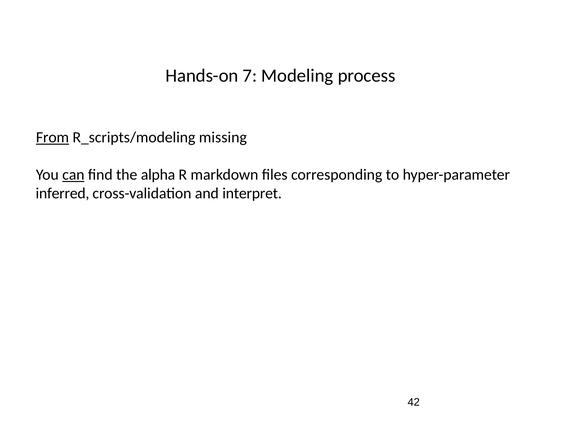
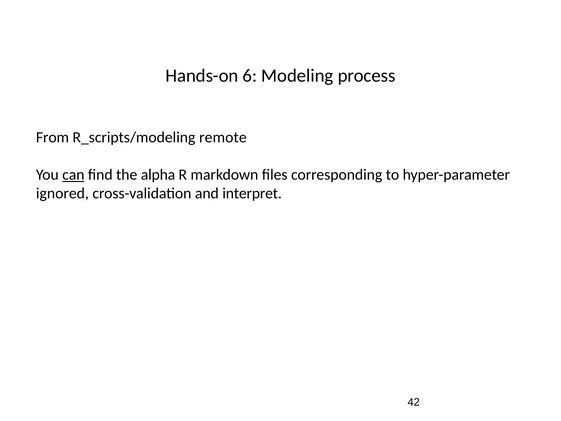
7: 7 -> 6 (250, 76)
From underline: present -> none (52, 137)
missing: missing -> remote (223, 137)
inferred: inferred -> ignored (62, 193)
